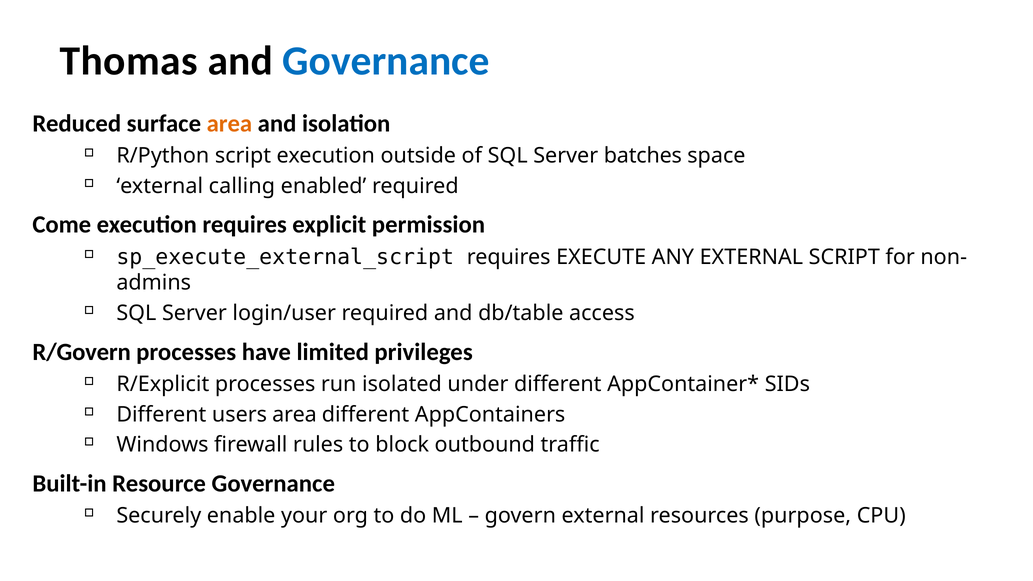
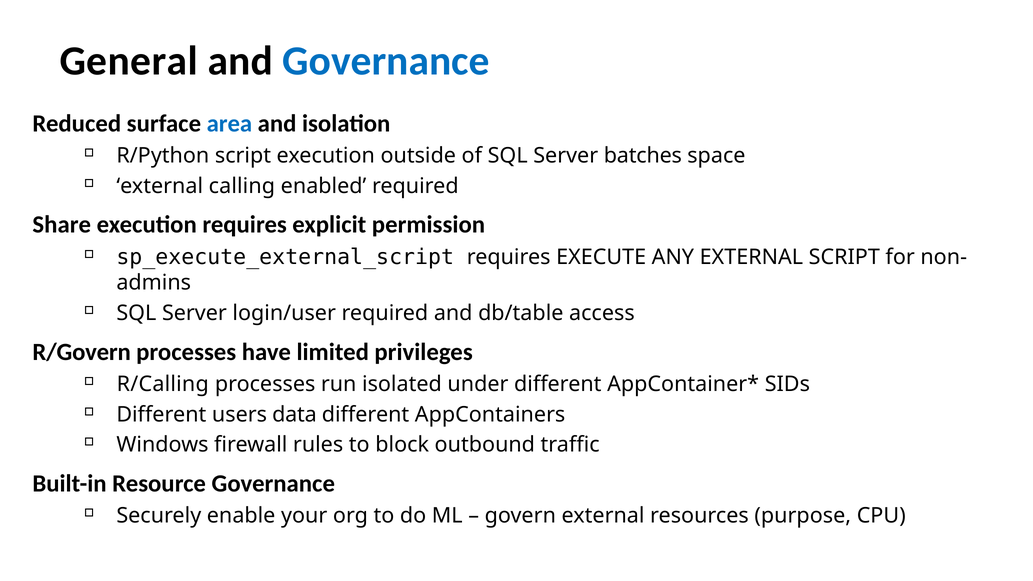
Thomas: Thomas -> General (129, 61)
area colour: orange -> blue (229, 124)
Come: Come -> Share (62, 225)
R/Explicit: R/Explicit -> R/Calling (163, 384)
users area: area -> data (294, 414)
